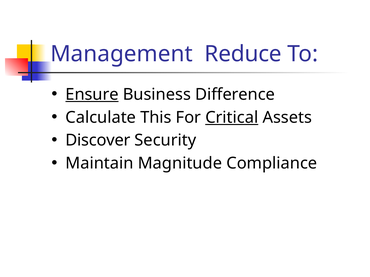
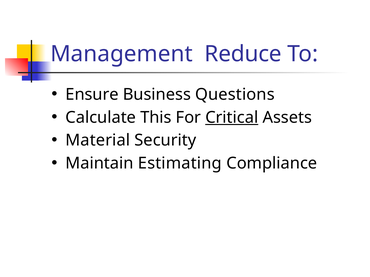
Ensure underline: present -> none (92, 95)
Difference: Difference -> Questions (235, 95)
Discover: Discover -> Material (98, 141)
Magnitude: Magnitude -> Estimating (180, 164)
